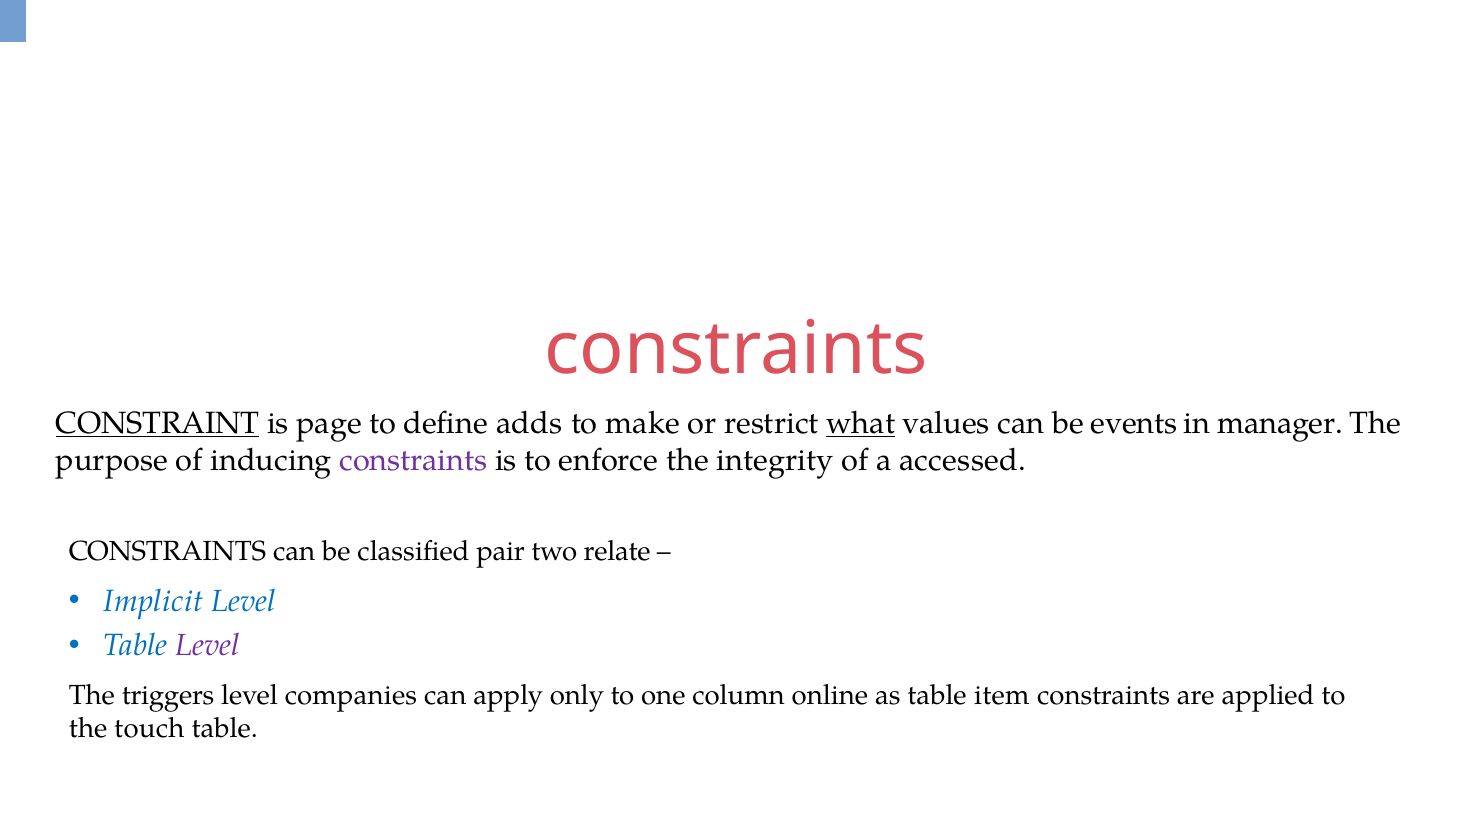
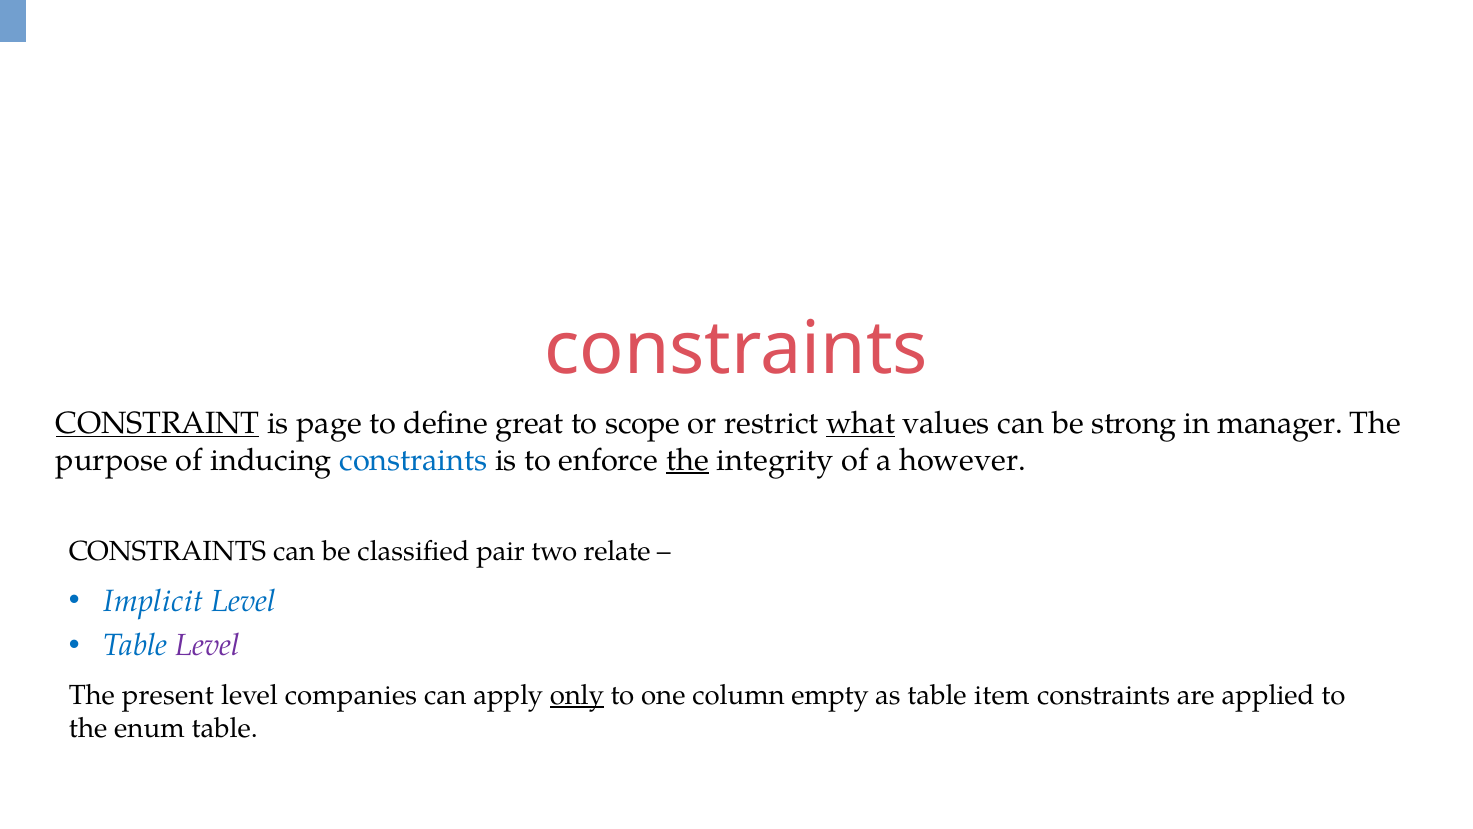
adds: adds -> great (530, 423)
make: make -> scope (643, 423)
events: events -> strong (1134, 423)
constraints colour: purple -> blue (413, 460)
the underline: none -> present (687, 460)
accessed: accessed -> however (963, 460)
triggers: triggers -> present (168, 695)
only underline: none -> present (577, 695)
online: online -> empty (830, 695)
touch: touch -> enum (149, 728)
